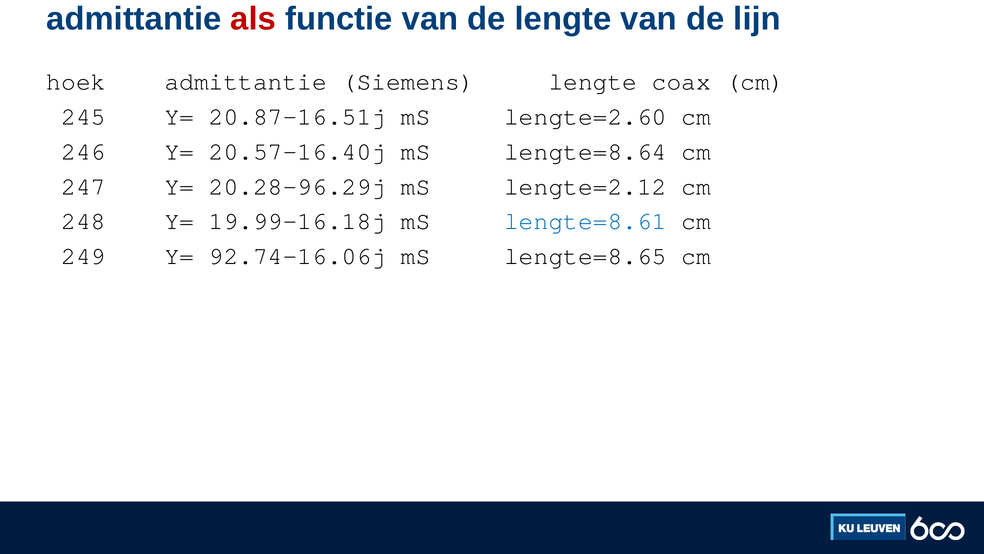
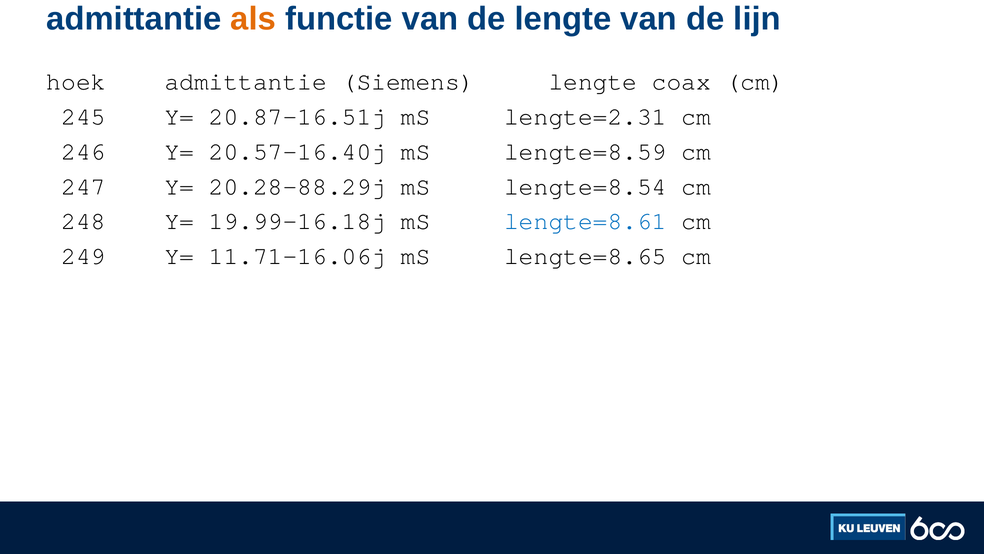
als colour: red -> orange (253, 19)
lengte=2.60: lengte=2.60 -> lengte=2.31 (585, 117)
lengte=8.64: lengte=8.64 -> lengte=8.59 (585, 151)
20.28-96.29j: 20.28-96.29j -> 20.28-88.29j (297, 186)
lengte=2.12: lengte=2.12 -> lengte=8.54 (585, 186)
92.74-16.06j: 92.74-16.06j -> 11.71-16.06j (297, 256)
